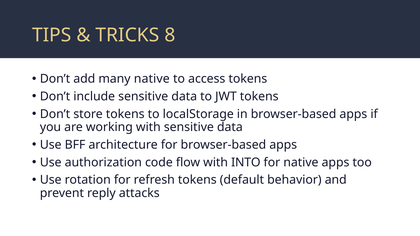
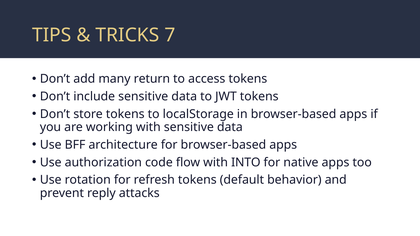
8: 8 -> 7 (170, 35)
many native: native -> return (152, 79)
